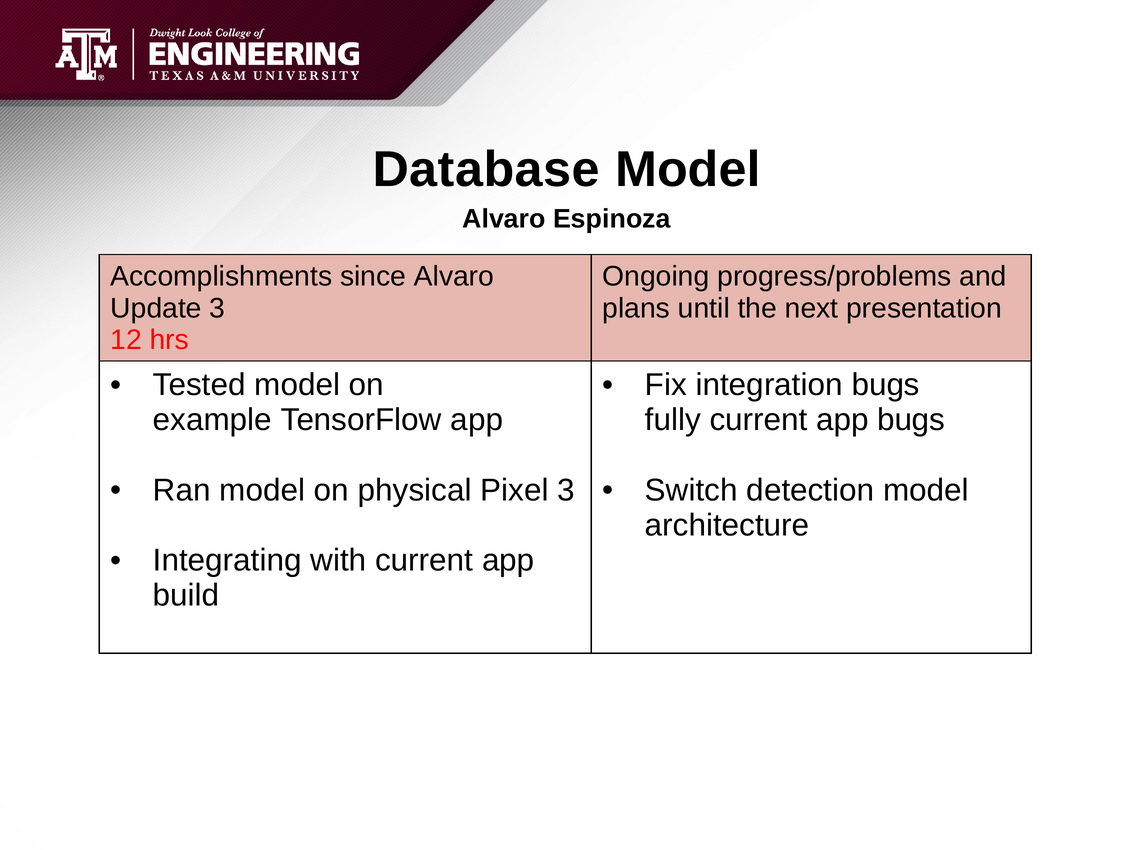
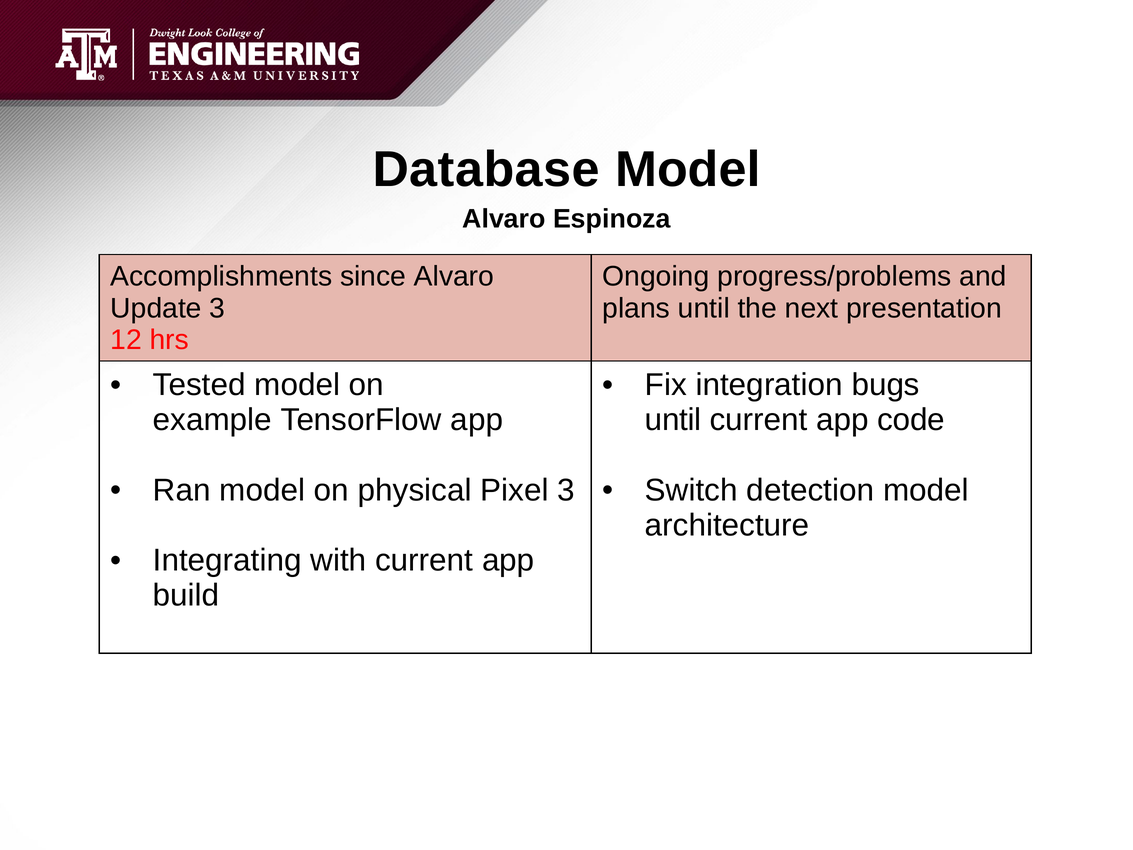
fully: fully -> until (673, 420)
app bugs: bugs -> code (911, 420)
